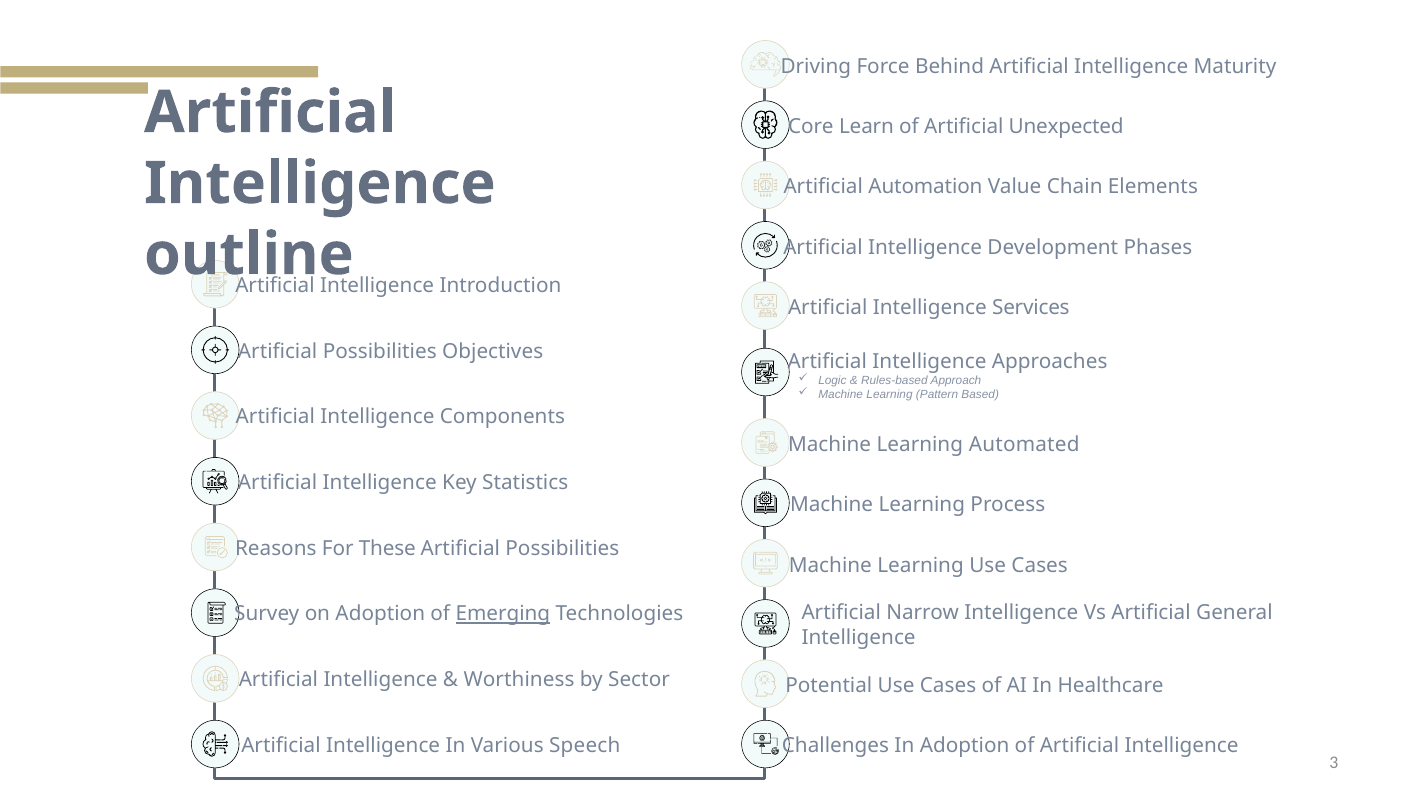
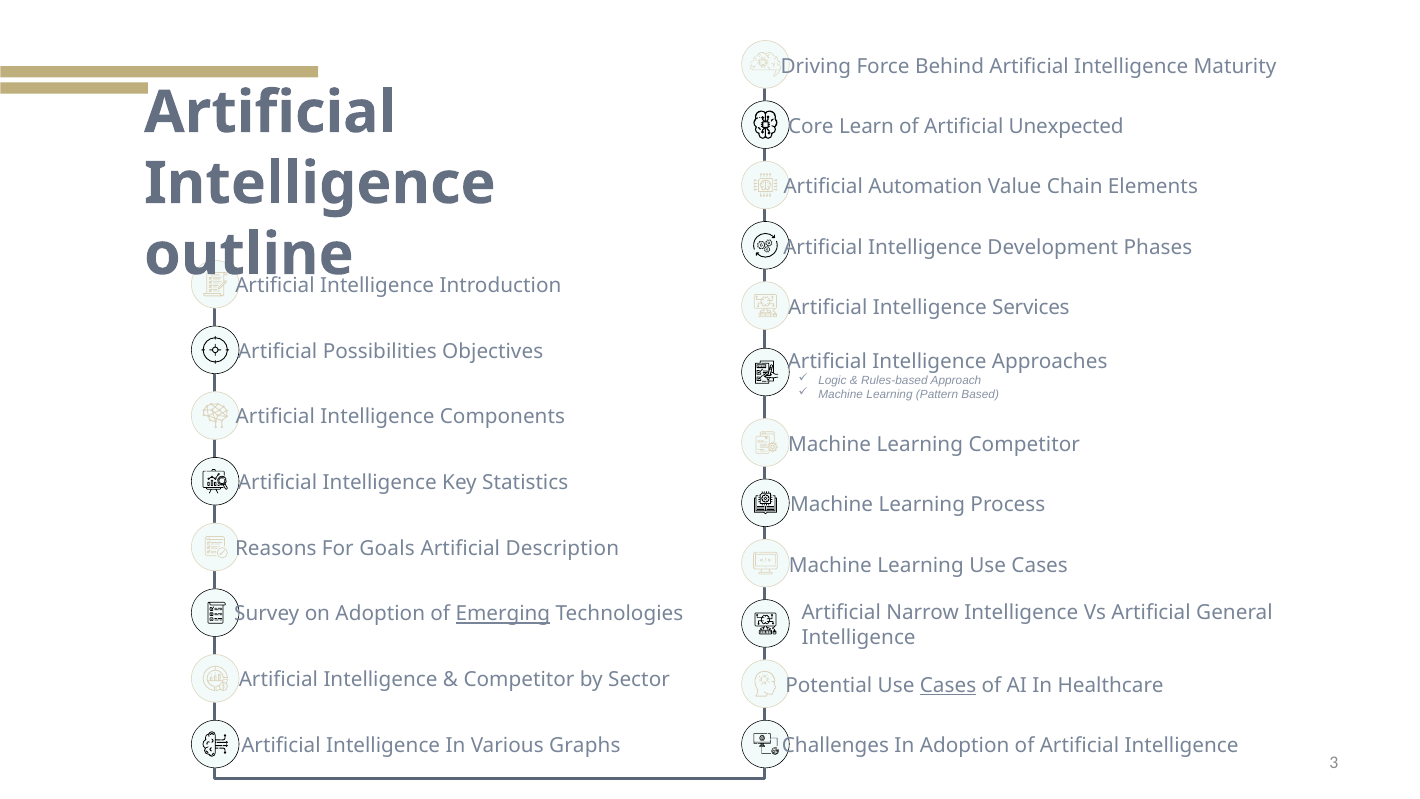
Learning Automated: Automated -> Competitor (1024, 444)
These: These -> Goals (387, 548)
Possibilities: Possibilities -> Description (562, 548)
Worthiness: Worthiness -> Competitor (519, 680)
Cases underline: none -> present (948, 686)
Speech: Speech -> Graphs (585, 745)
